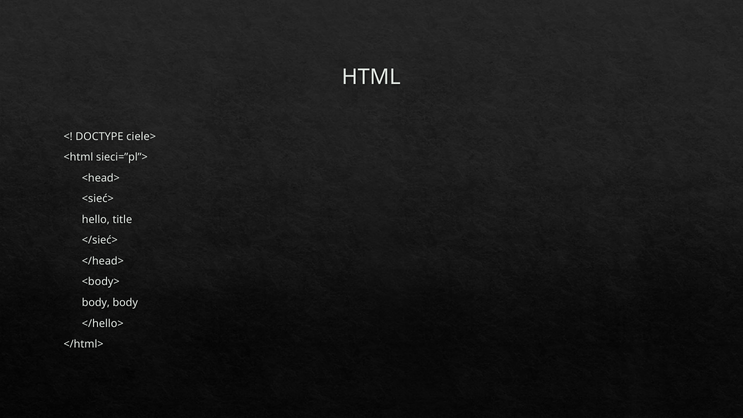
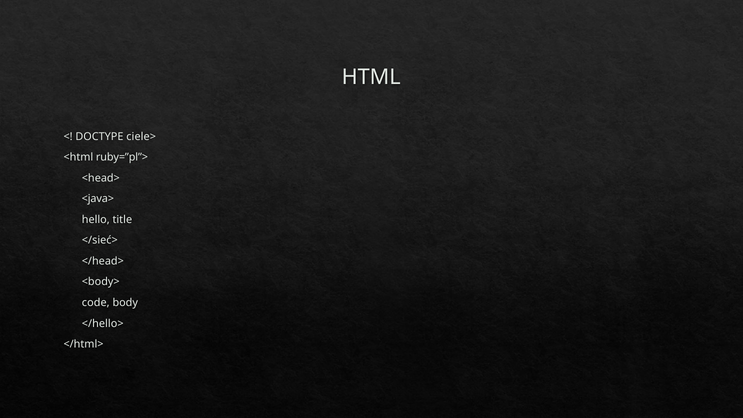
sieci=”pl”>: sieci=”pl”> -> ruby=”pl”> (122, 157)
<sieć>: <sieć> -> <java> (98, 199)
body: body -> code (96, 303)
